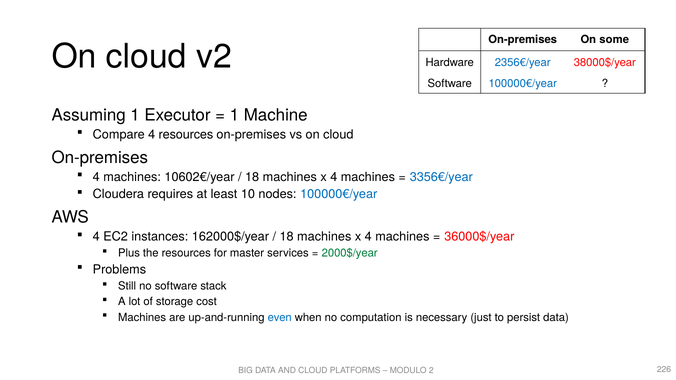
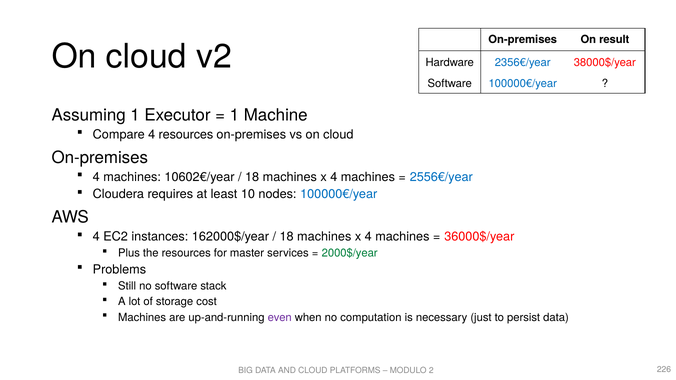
some: some -> result (614, 40)
3356€/year: 3356€/year -> 2556€/year (441, 177)
even colour: blue -> purple (280, 318)
